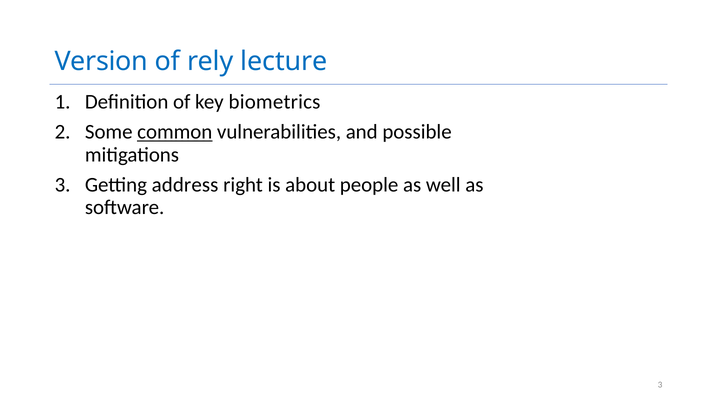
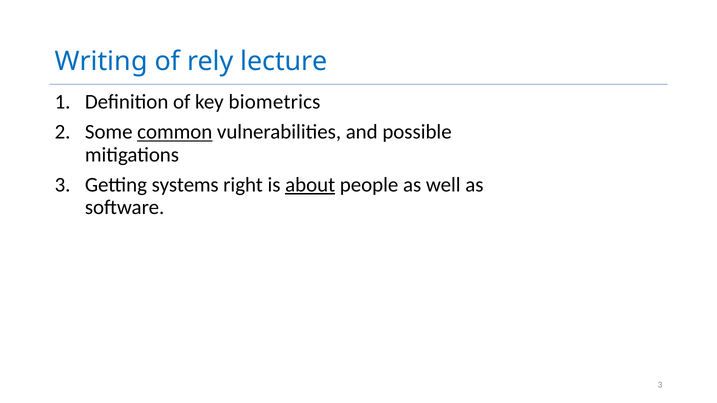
Version: Version -> Writing (101, 62)
address: address -> systems (185, 185)
about underline: none -> present (310, 185)
